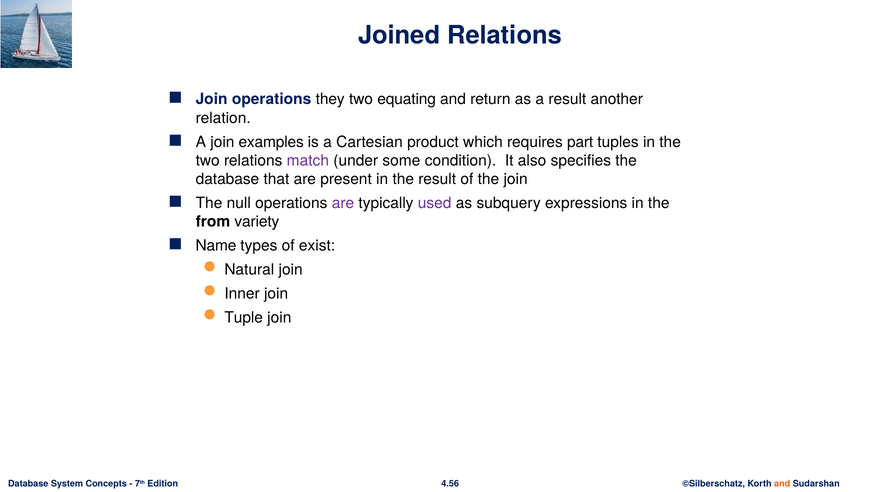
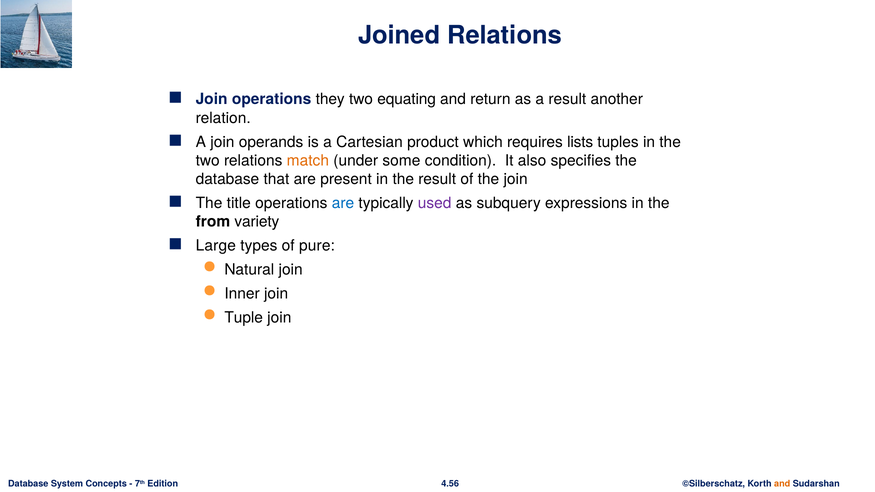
examples: examples -> operands (271, 142)
part: part -> lists (580, 142)
match colour: purple -> orange (308, 161)
null: null -> title (239, 203)
are colour: purple -> blue (343, 203)
Name: Name -> Large (216, 246)
exist: exist -> pure (317, 246)
